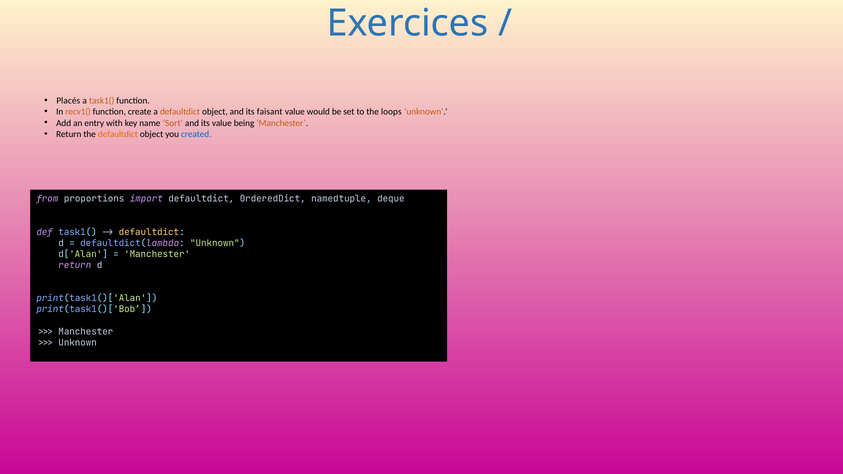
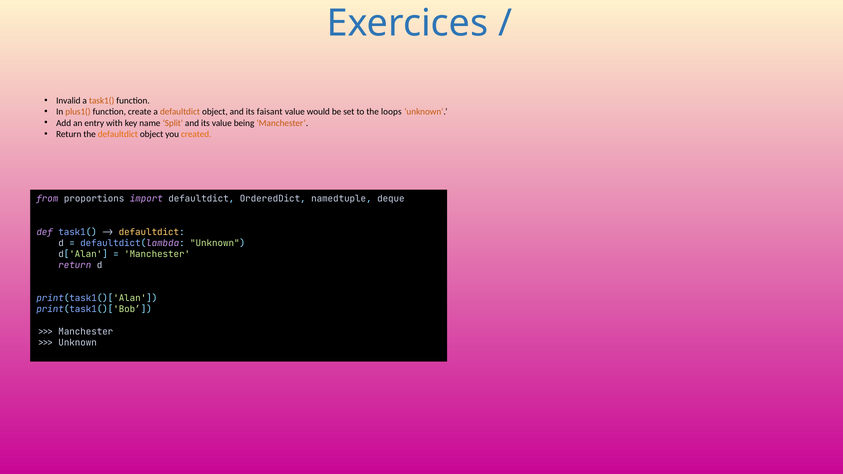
Placés: Placés -> Invalid (68, 101)
recv1(: recv1( -> plus1( (78, 112)
Sort: Sort -> Split (173, 123)
created colour: blue -> orange (196, 134)
